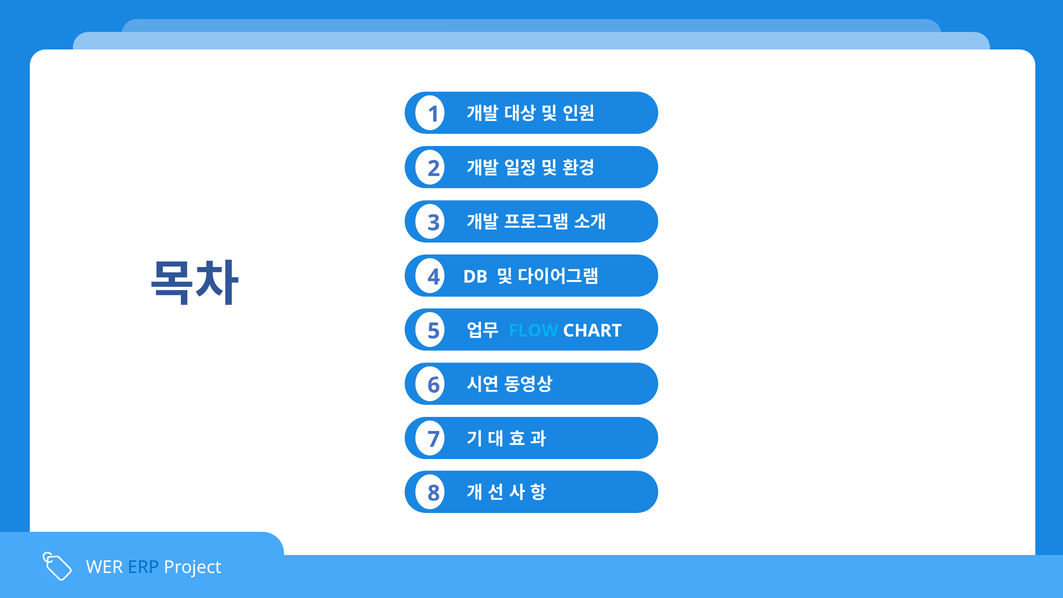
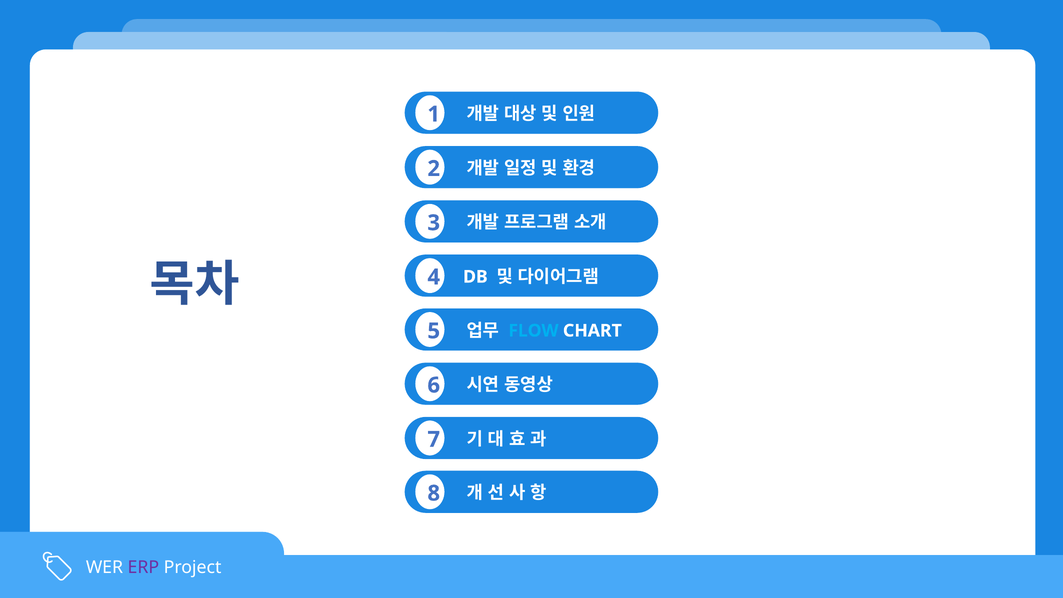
ERP colour: blue -> purple (143, 568)
